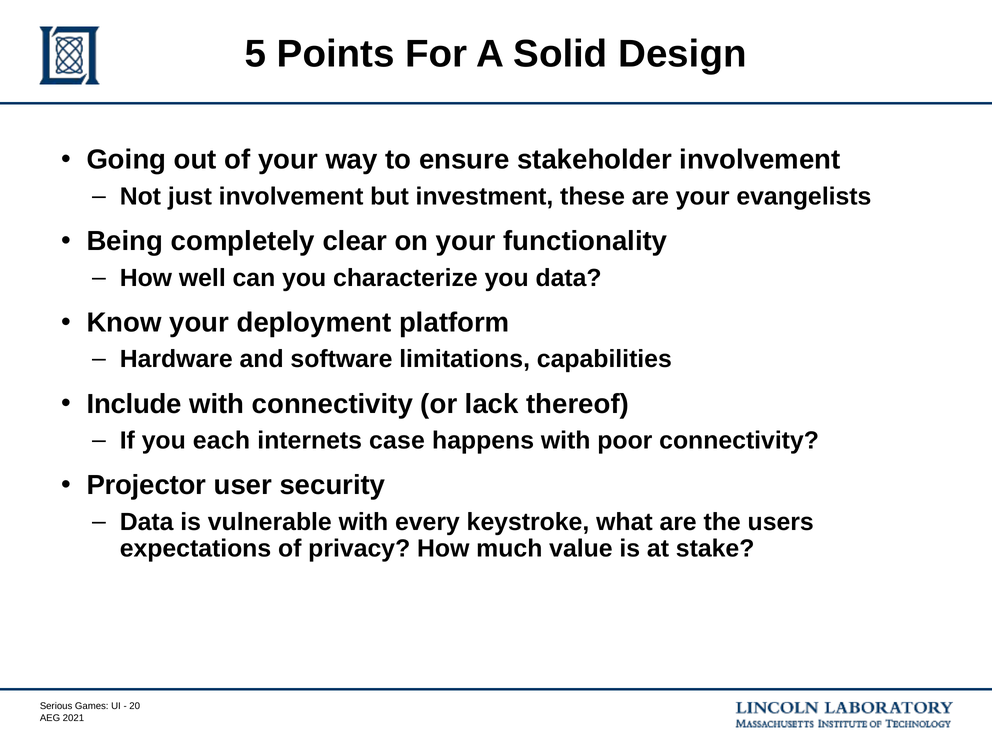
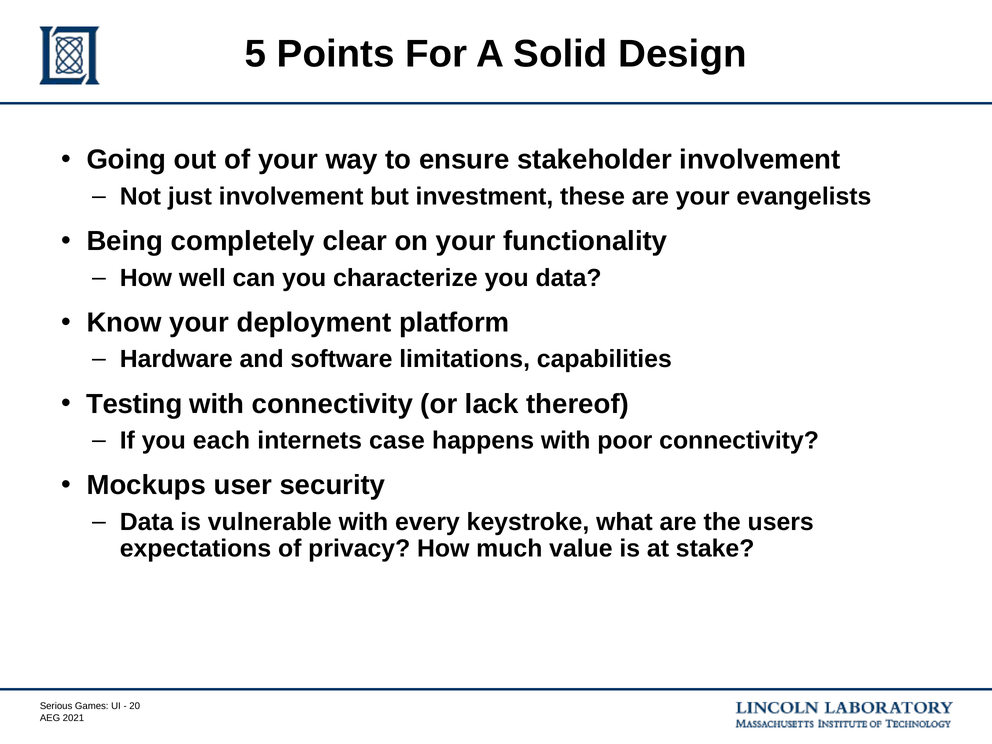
Include: Include -> Testing (134, 404)
Projector: Projector -> Mockups (146, 485)
